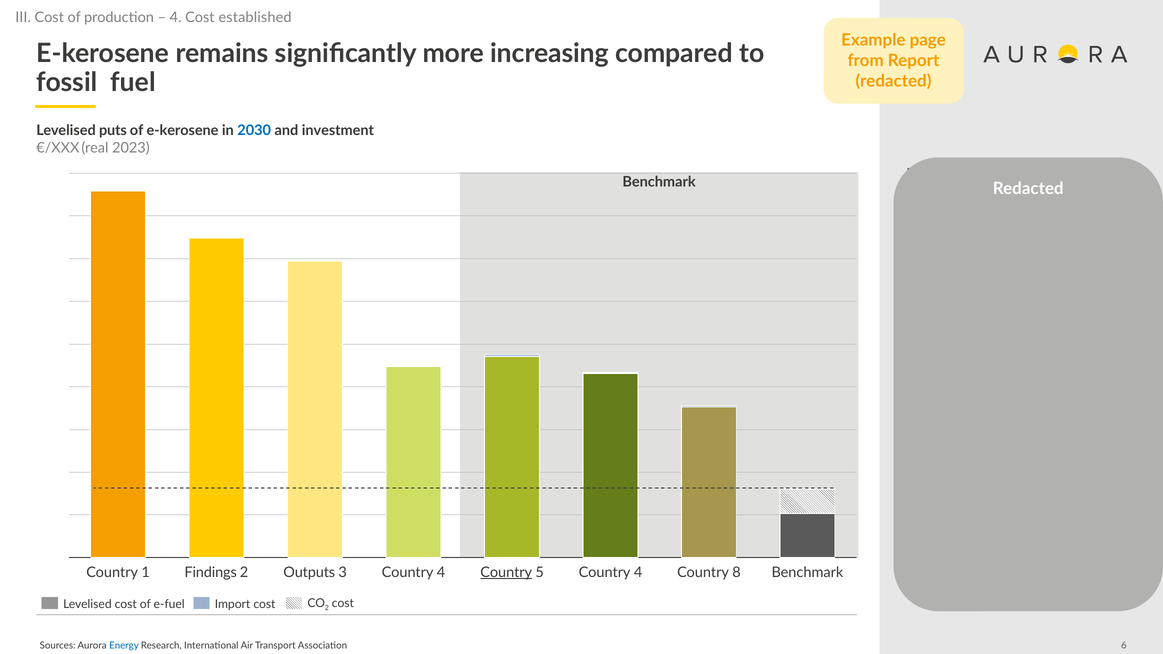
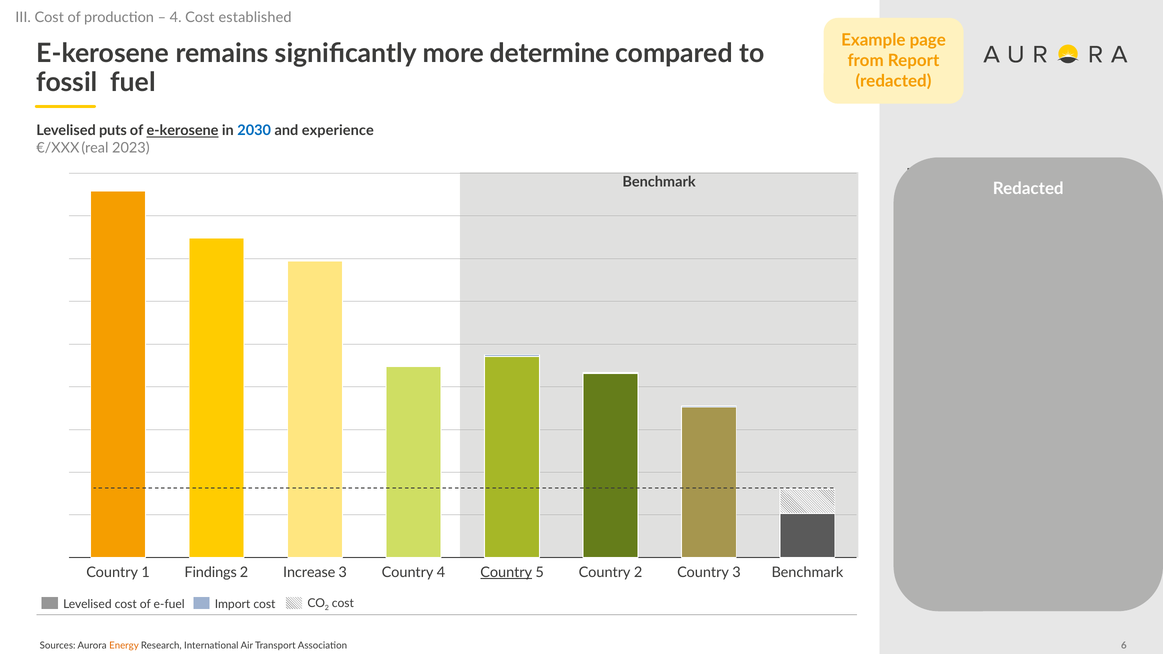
increasing: increasing -> determine (550, 53)
e-kerosene underline: none -> present (183, 131)
investment: investment -> experience (338, 131)
2 Outputs: Outputs -> Increase (309, 572)
5 Country 4: 4 -> 2 (638, 572)
Country 8: 8 -> 3 (737, 572)
Energy colour: blue -> orange (124, 646)
